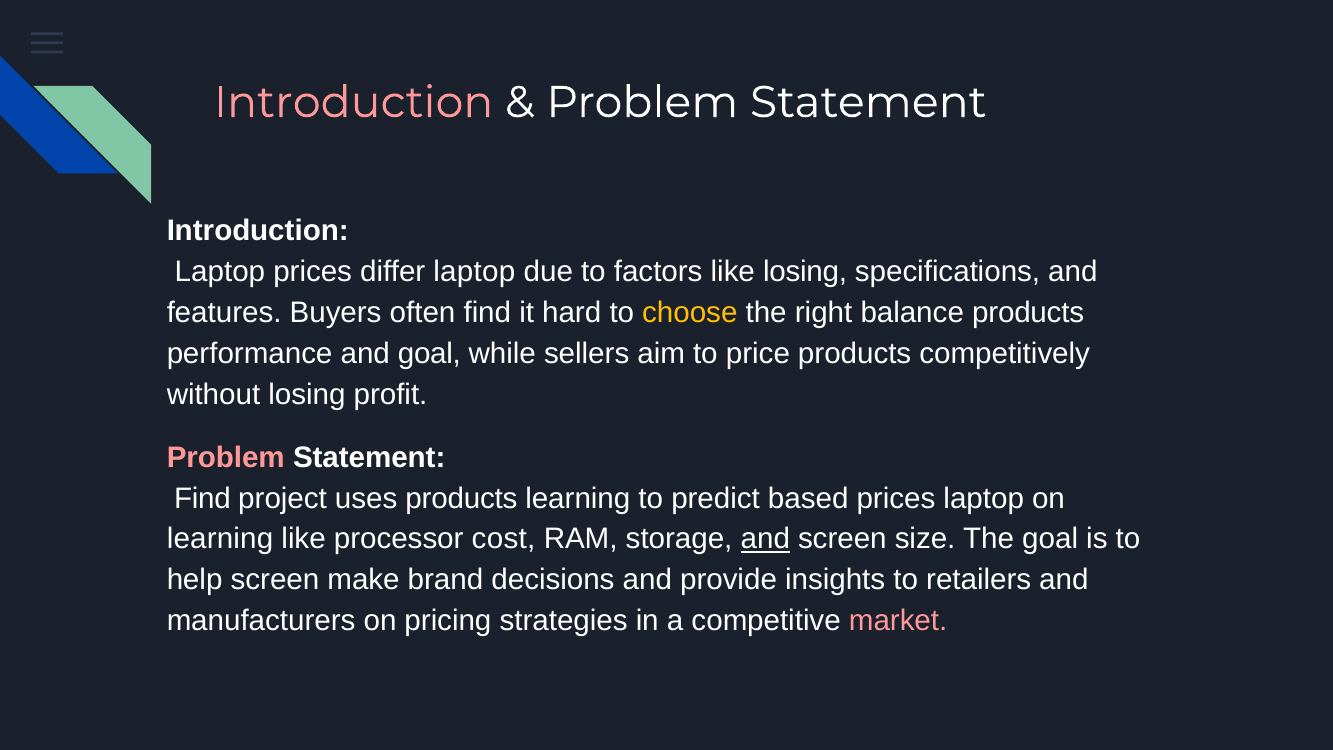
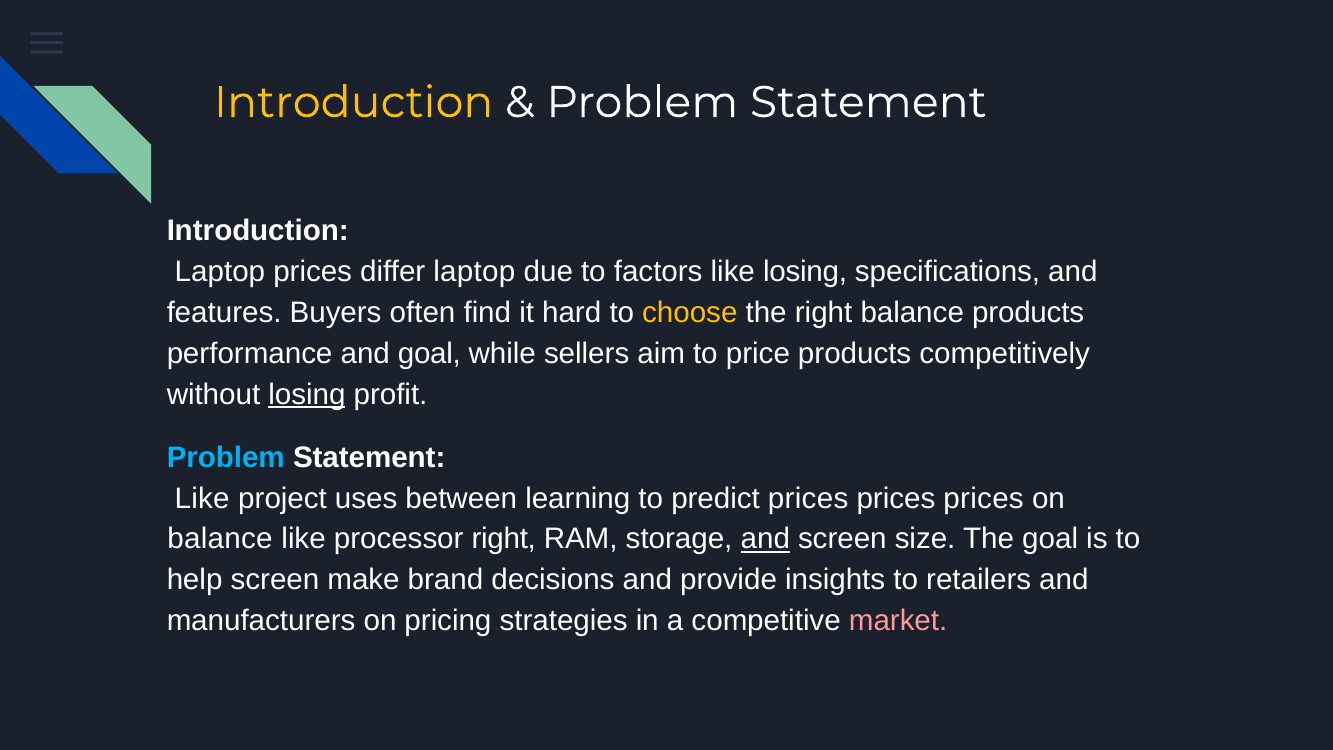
Introduction colour: pink -> yellow (354, 102)
losing underline: none -> present (307, 394)
Problem colour: pink -> light blue (226, 457)
Find: Find -> Like (202, 498)
uses products: products -> between (461, 498)
predict based: based -> prices (808, 498)
laptop: laptop -> prices (984, 498)
learning: learning -> balance (220, 539)
processor cost: cost -> right (504, 539)
